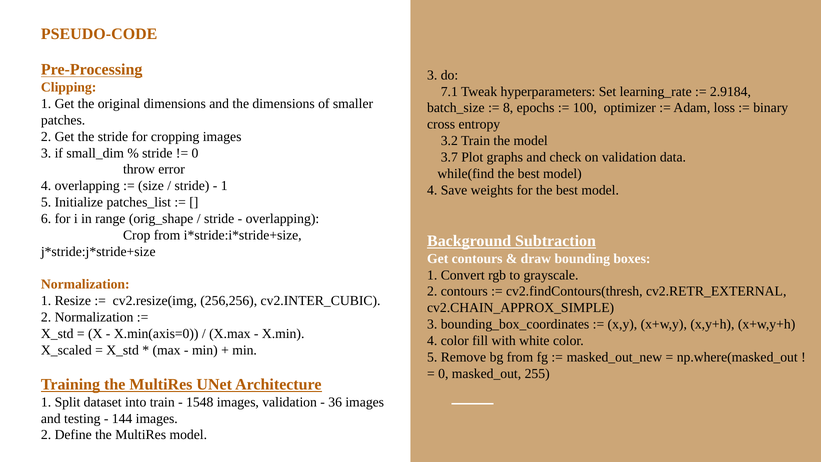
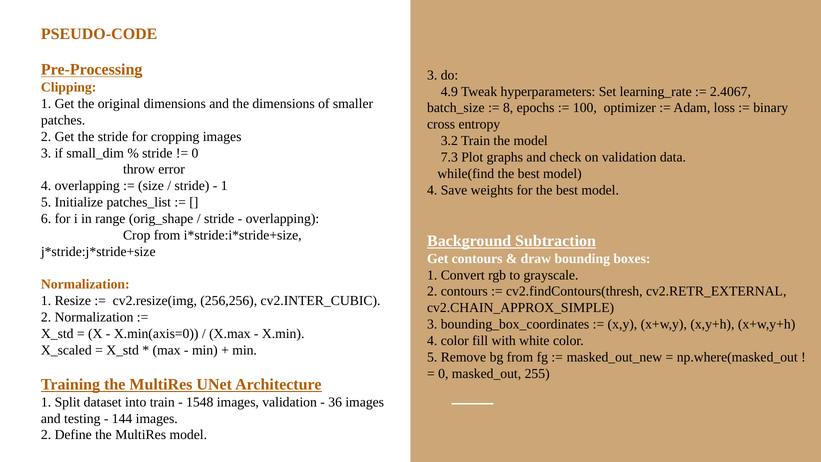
7.1: 7.1 -> 4.9 (449, 92)
2.9184: 2.9184 -> 2.4067 (730, 92)
3.7: 3.7 -> 7.3 (449, 157)
